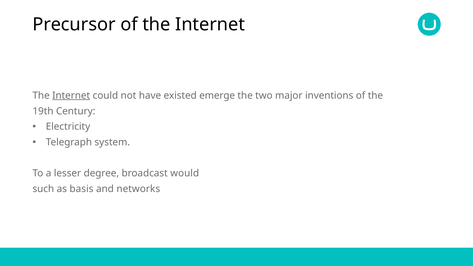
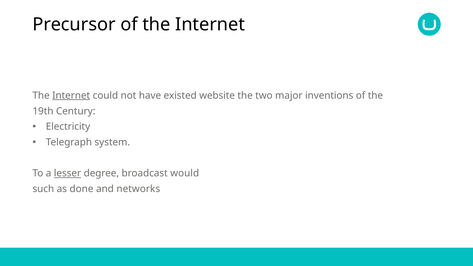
emerge: emerge -> website (217, 96)
lesser underline: none -> present (68, 173)
basis: basis -> done (82, 189)
